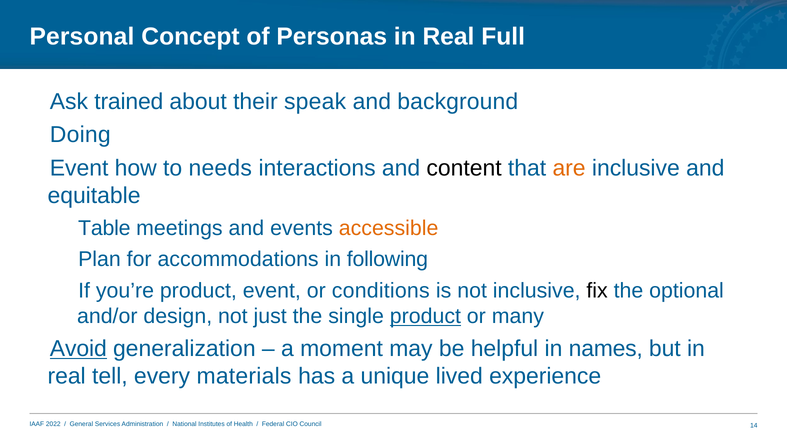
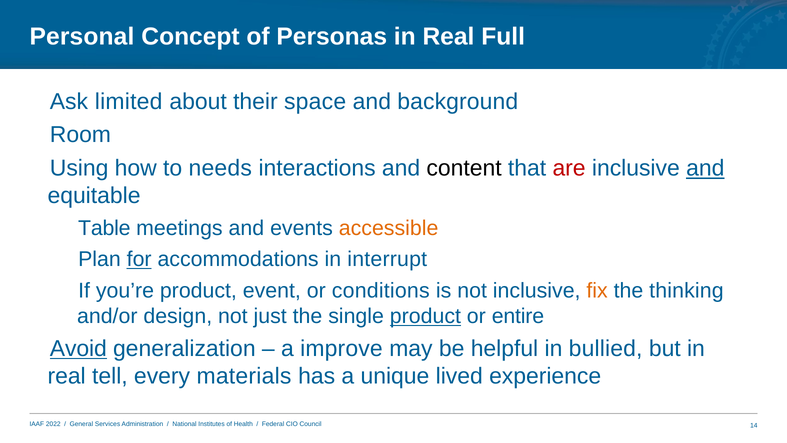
trained: trained -> limited (129, 102)
speak: speak -> space (315, 102)
Doing: Doing -> Room (80, 135)
Event: Event -> Using (79, 168)
are colour: orange -> red (569, 168)
and underline: none -> present (705, 168)
for underline: none -> present (139, 259)
following: following -> interrupt (387, 259)
fix colour: black -> orange (597, 290)
optional: optional -> thinking (686, 290)
many: many -> entire (518, 316)
moment: moment -> improve (341, 348)
names: names -> bullied (606, 348)
